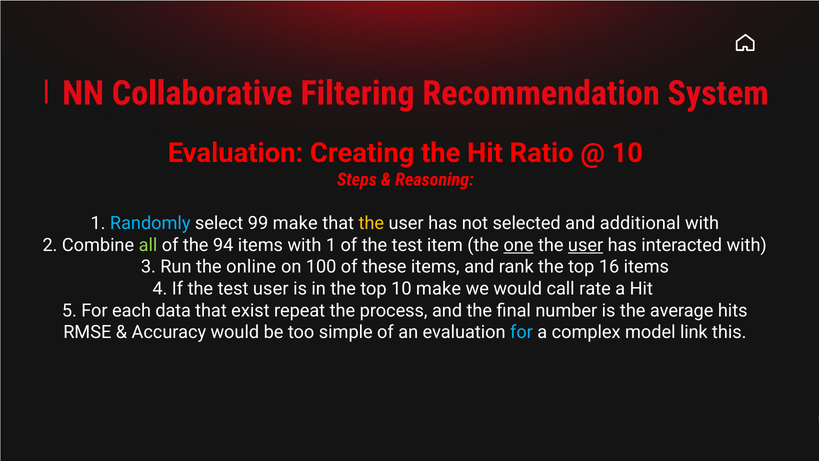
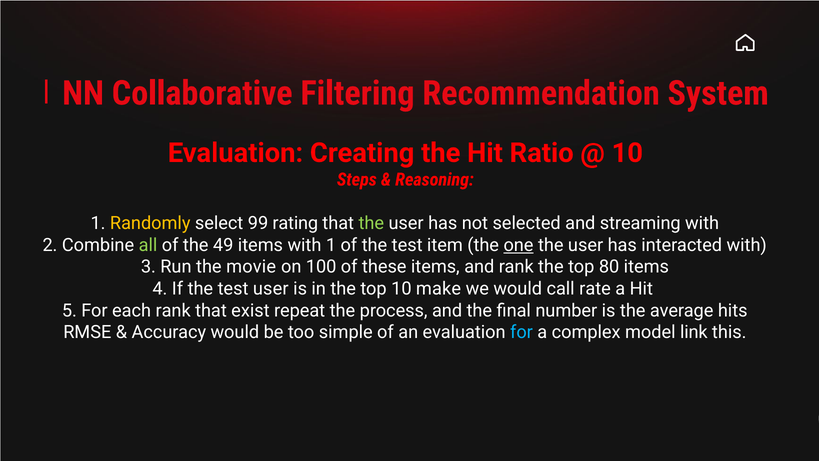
Randomly colour: light blue -> yellow (150, 223)
99 make: make -> rating (295, 223)
the colour: yellow -> light green (371, 223)
additional: additional -> streaming (640, 223)
94: 94 -> 49 (223, 245)
user underline: present -> none (586, 245)
online: online -> movie (251, 267)
16: 16 -> 80 (609, 267)
each data: data -> rank (173, 310)
